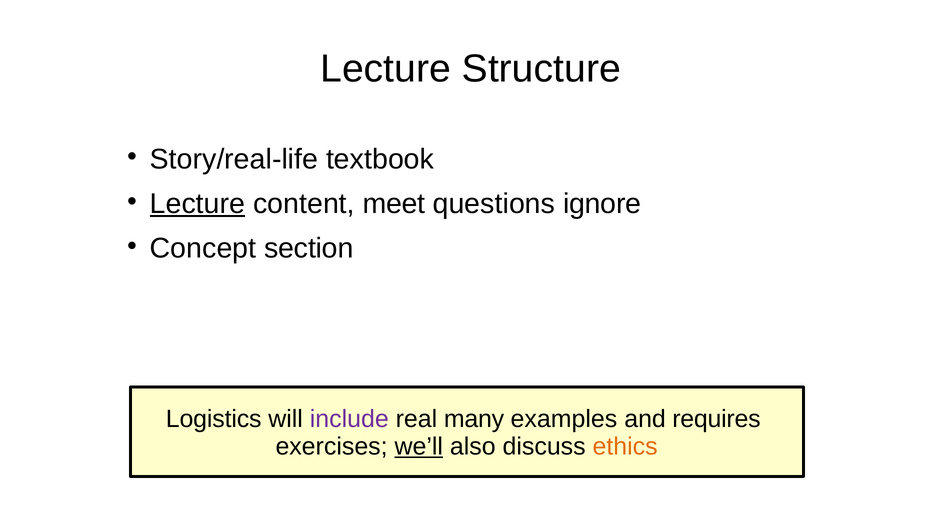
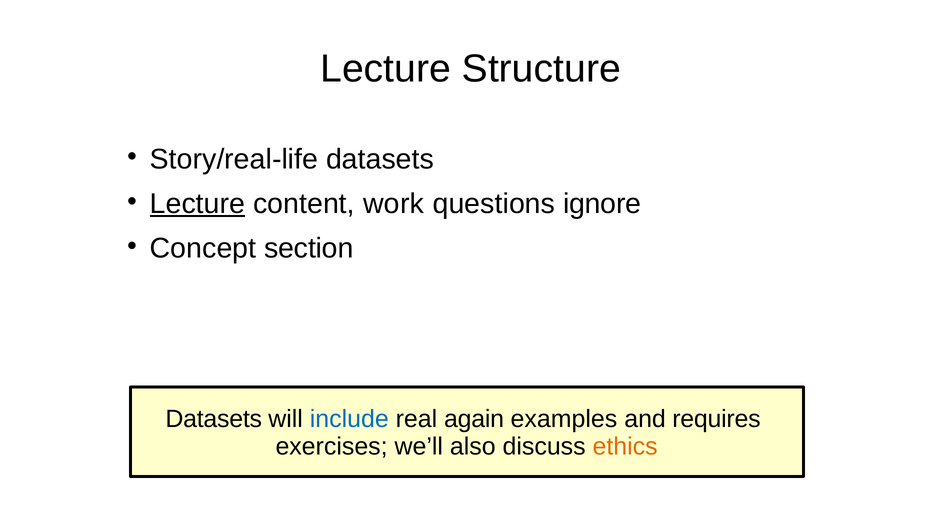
Story/real-life textbook: textbook -> datasets (380, 159)
meet: meet -> work (394, 204)
Logistics: Logistics -> Datasets (214, 419)
include colour: purple -> blue (349, 419)
many: many -> again (474, 419)
we’ll underline: present -> none (419, 447)
